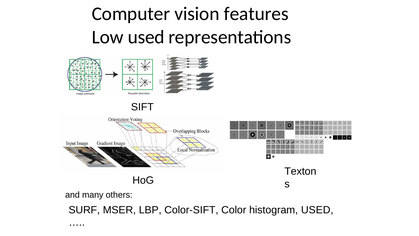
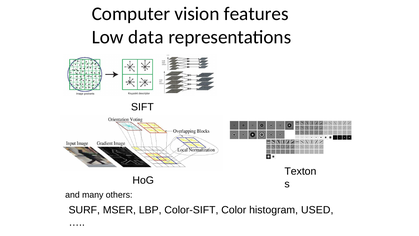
Low used: used -> data (146, 37)
